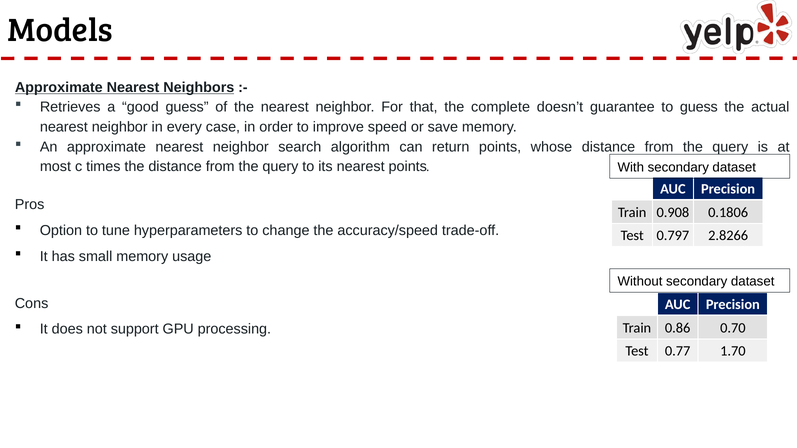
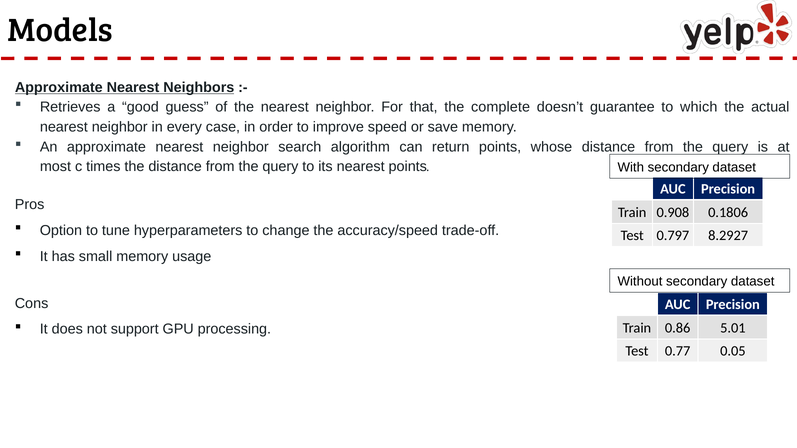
to guess: guess -> which (699, 107)
2.8266: 2.8266 -> 8.2927 (728, 236)
0.70: 0.70 -> 5.01 (733, 328)
1.70: 1.70 -> 0.05 (733, 351)
